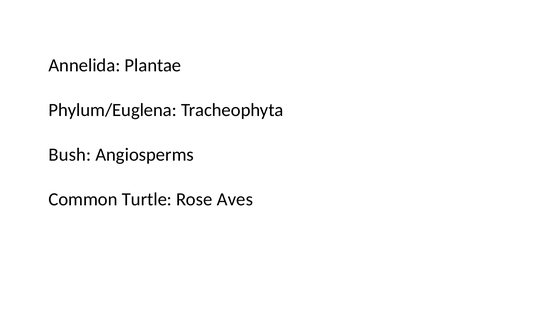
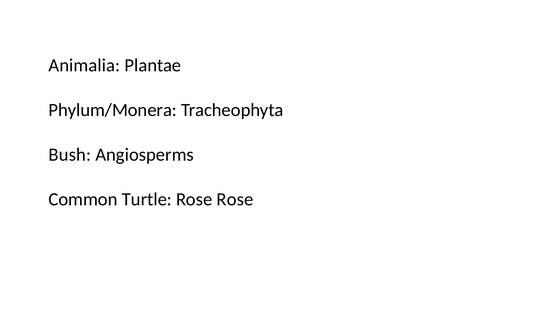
Annelida: Annelida -> Animalia (84, 65)
Phylum/Euglena: Phylum/Euglena -> Phylum/Monera (113, 110)
Rose Aves: Aves -> Rose (235, 200)
